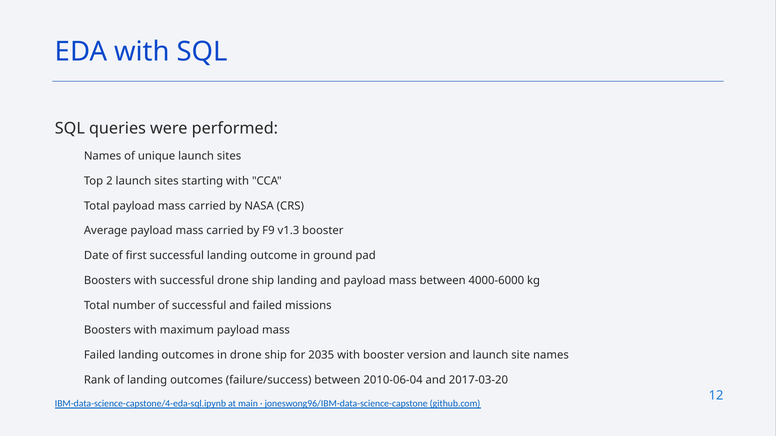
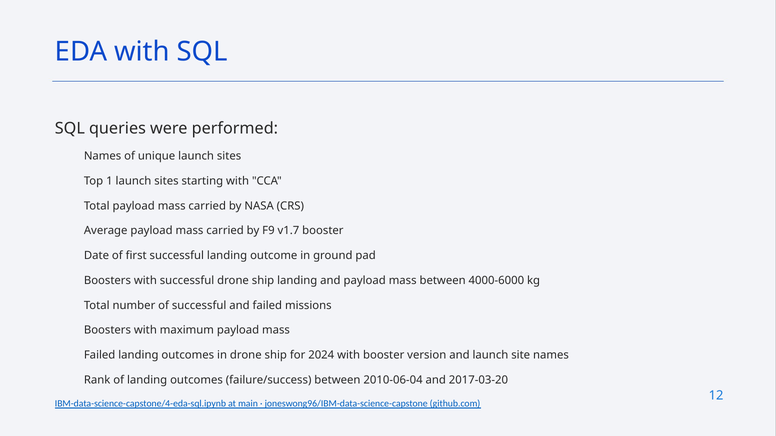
2: 2 -> 1 (109, 181)
v1.3: v1.3 -> v1.7 (288, 231)
2035: 2035 -> 2024 (321, 355)
